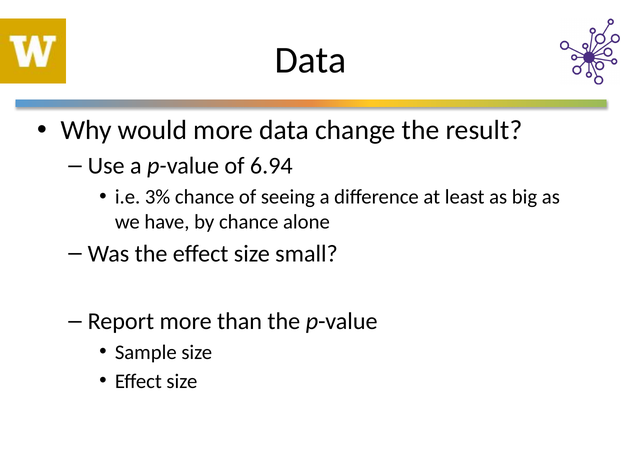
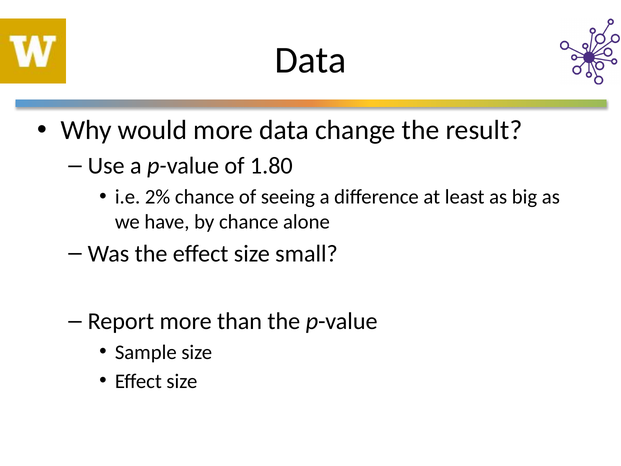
6.94: 6.94 -> 1.80 (271, 166)
3%: 3% -> 2% (158, 197)
